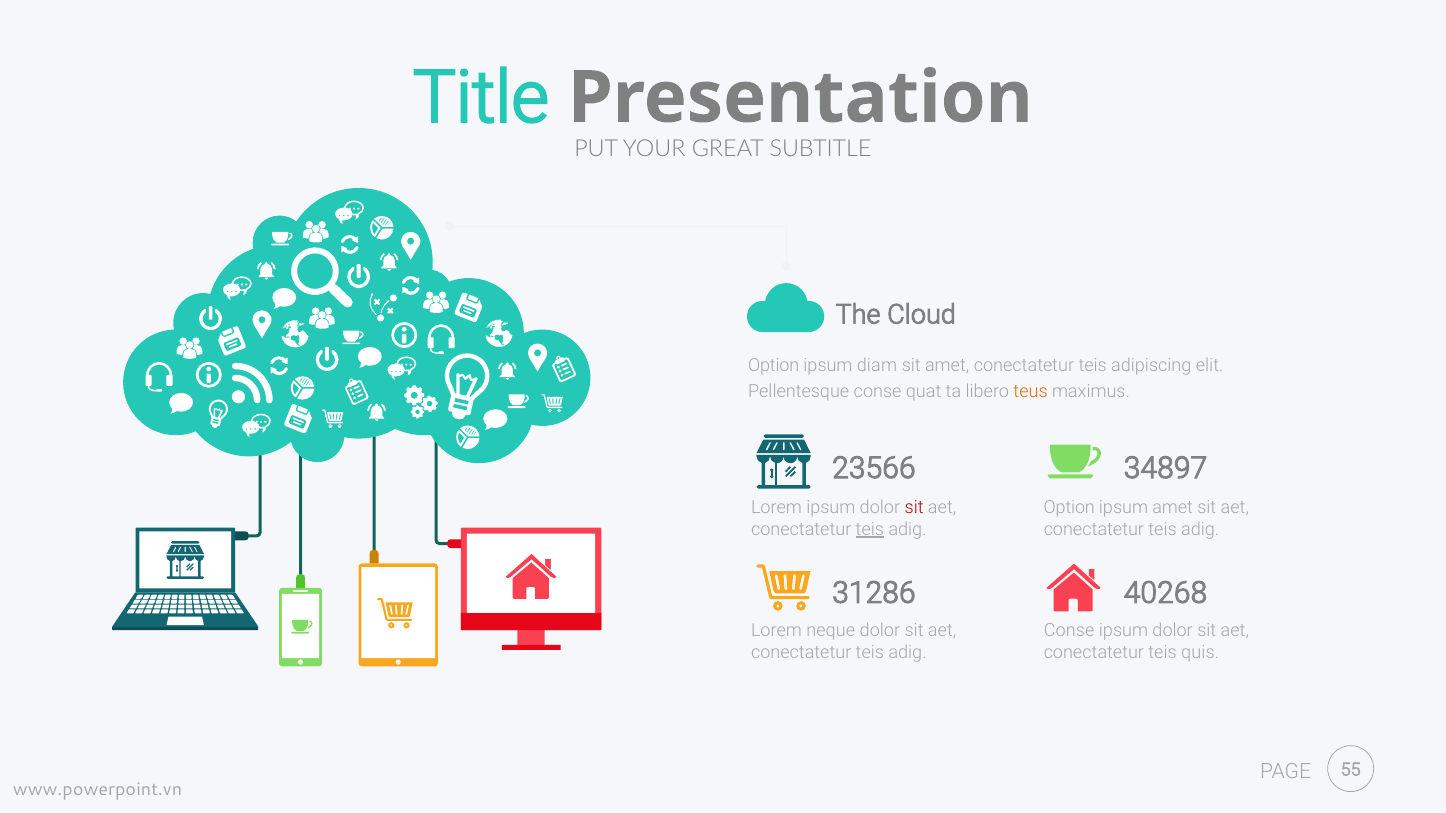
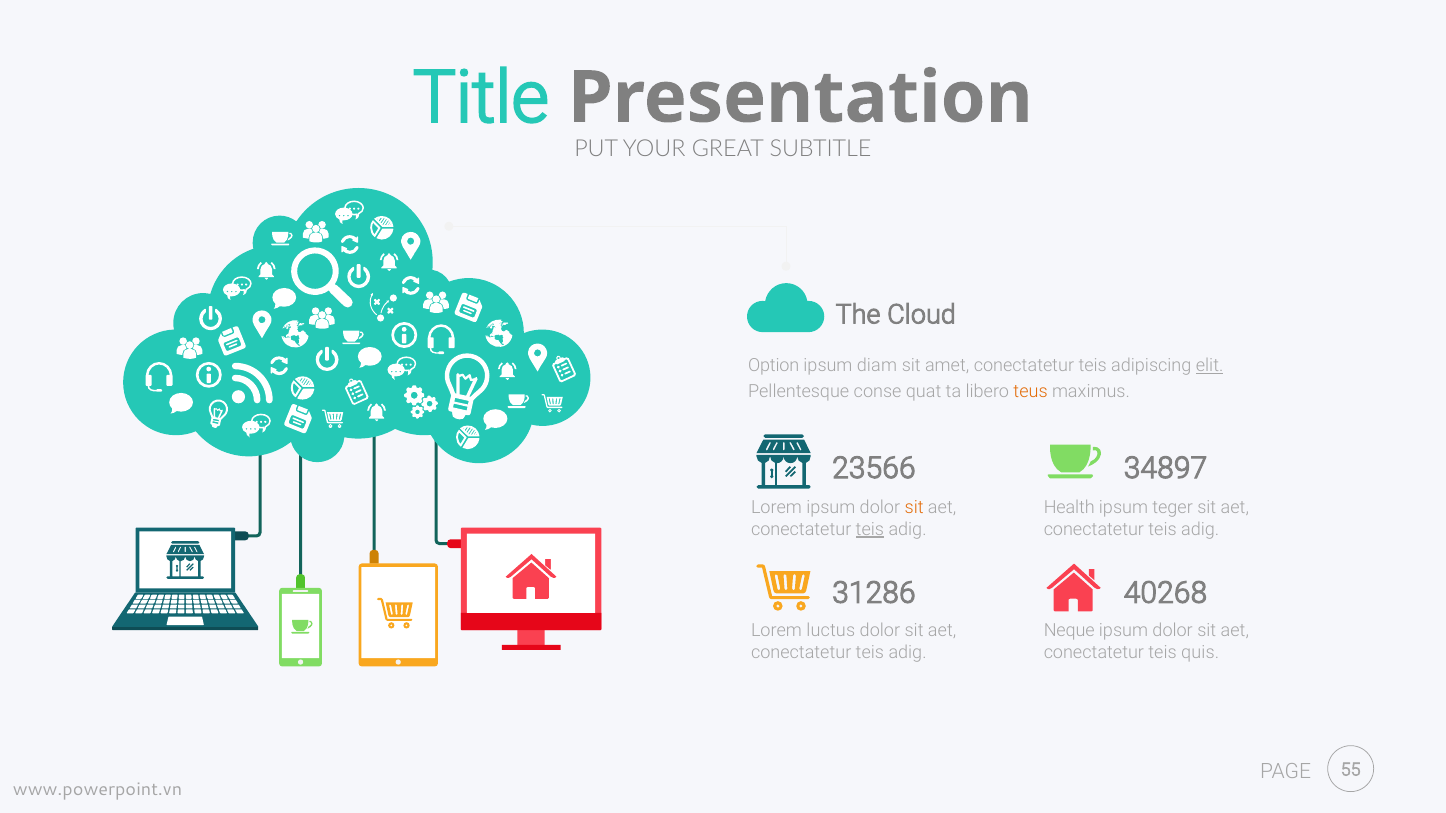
elit underline: none -> present (1210, 366)
sit colour: red -> orange (914, 508)
Option: Option -> Health (1069, 508)
ipsum amet: amet -> teger (1173, 508)
neque: neque -> luctus (831, 631)
Conse: Conse -> Neque (1069, 631)
